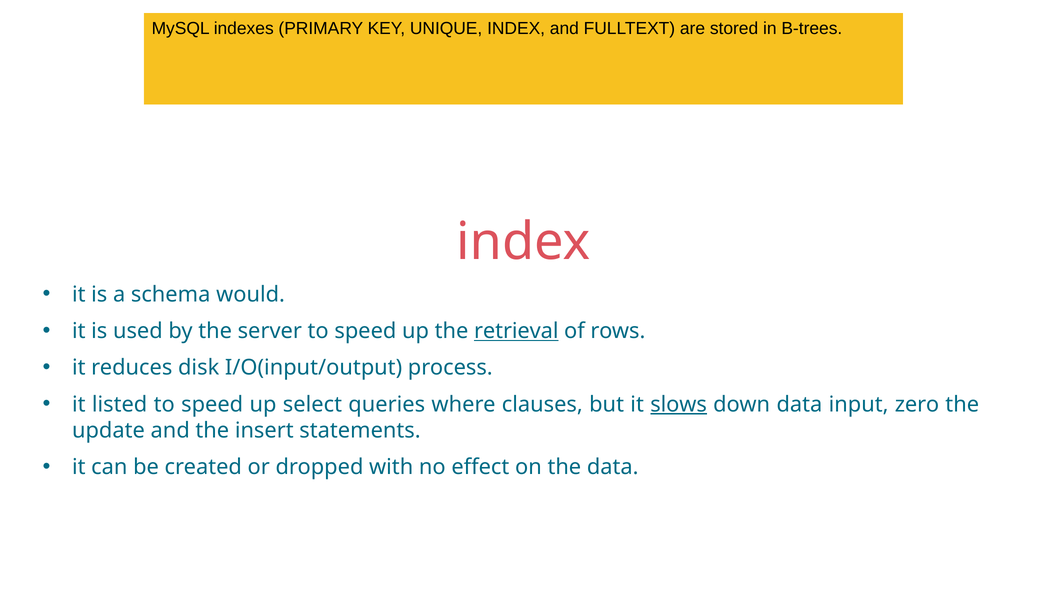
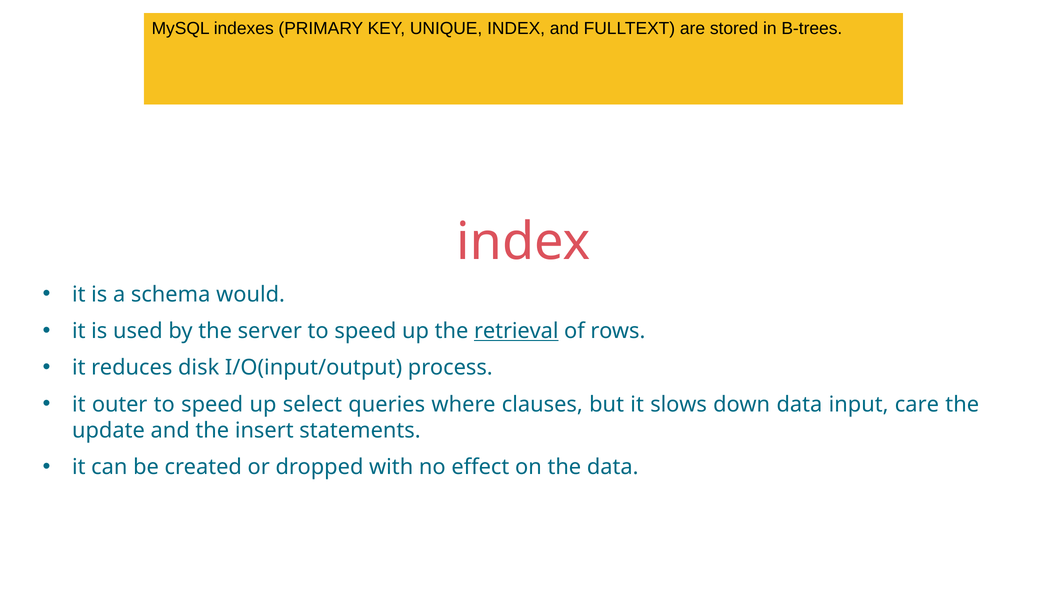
listed: listed -> outer (120, 404)
slows underline: present -> none (679, 404)
zero: zero -> care (917, 404)
